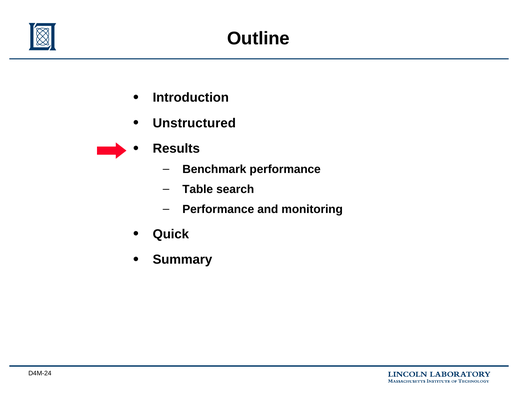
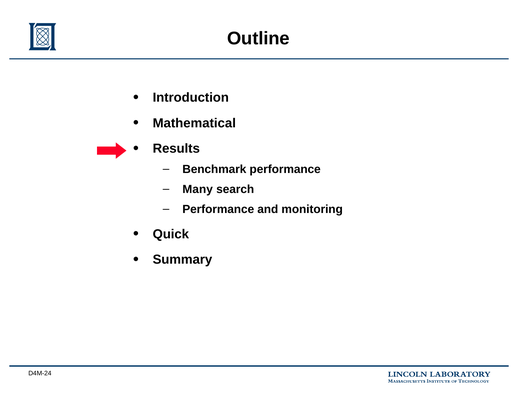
Unstructured: Unstructured -> Mathematical (194, 123)
Table: Table -> Many (198, 189)
